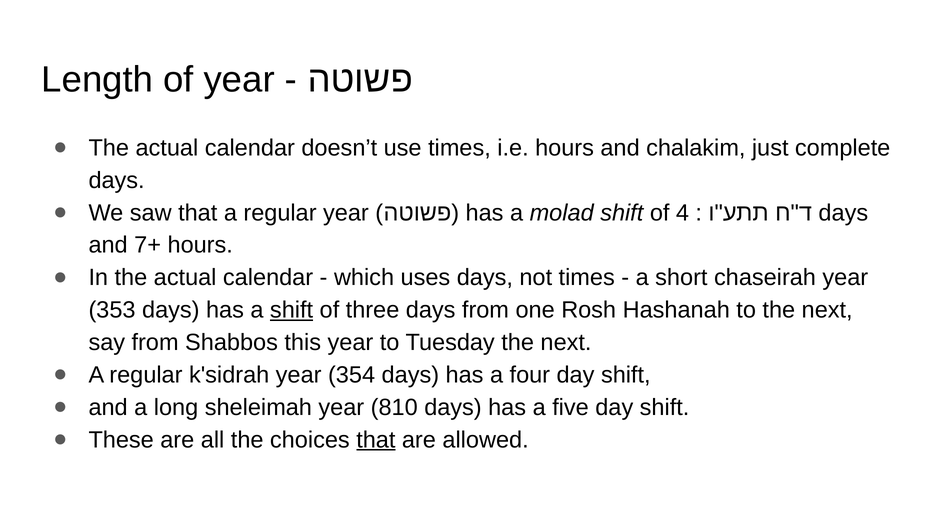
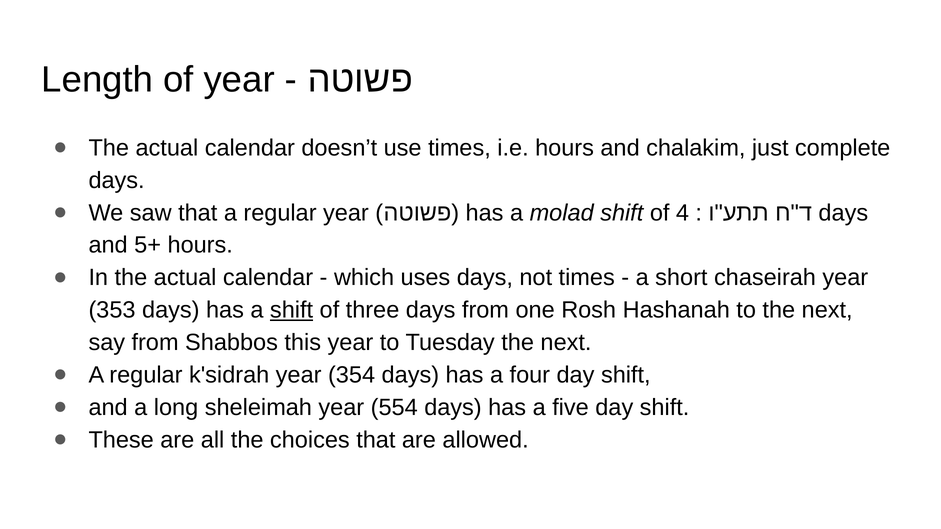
7+: 7+ -> 5+ (148, 245)
810: 810 -> 554 (394, 408)
that underline: present -> none (376, 440)
